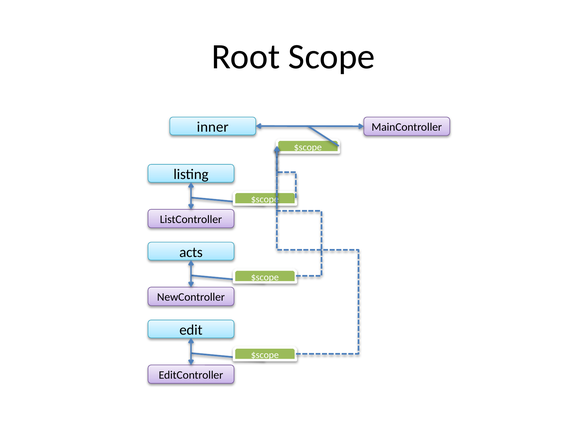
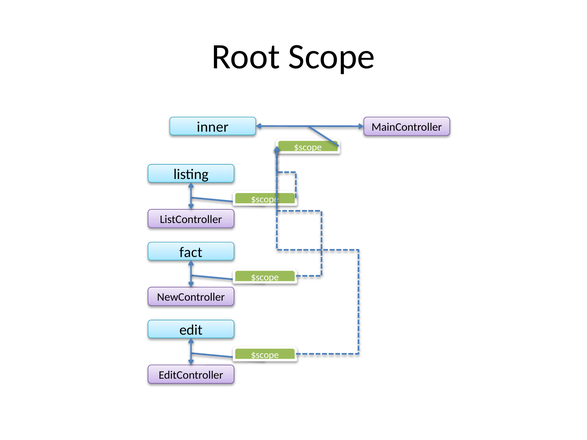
acts: acts -> fact (191, 252)
